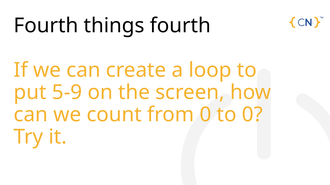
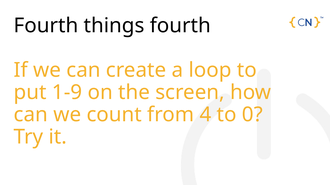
5-9: 5-9 -> 1-9 (67, 93)
from 0: 0 -> 4 (205, 115)
